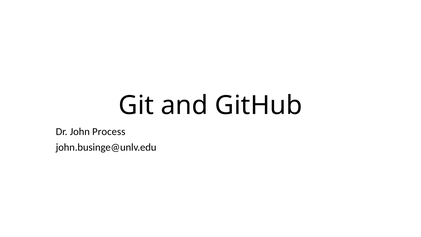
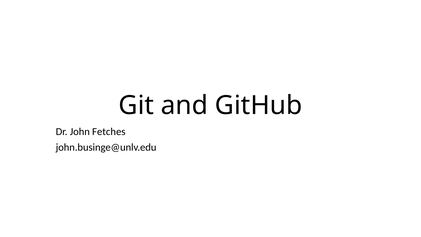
Process: Process -> Fetches (109, 132)
